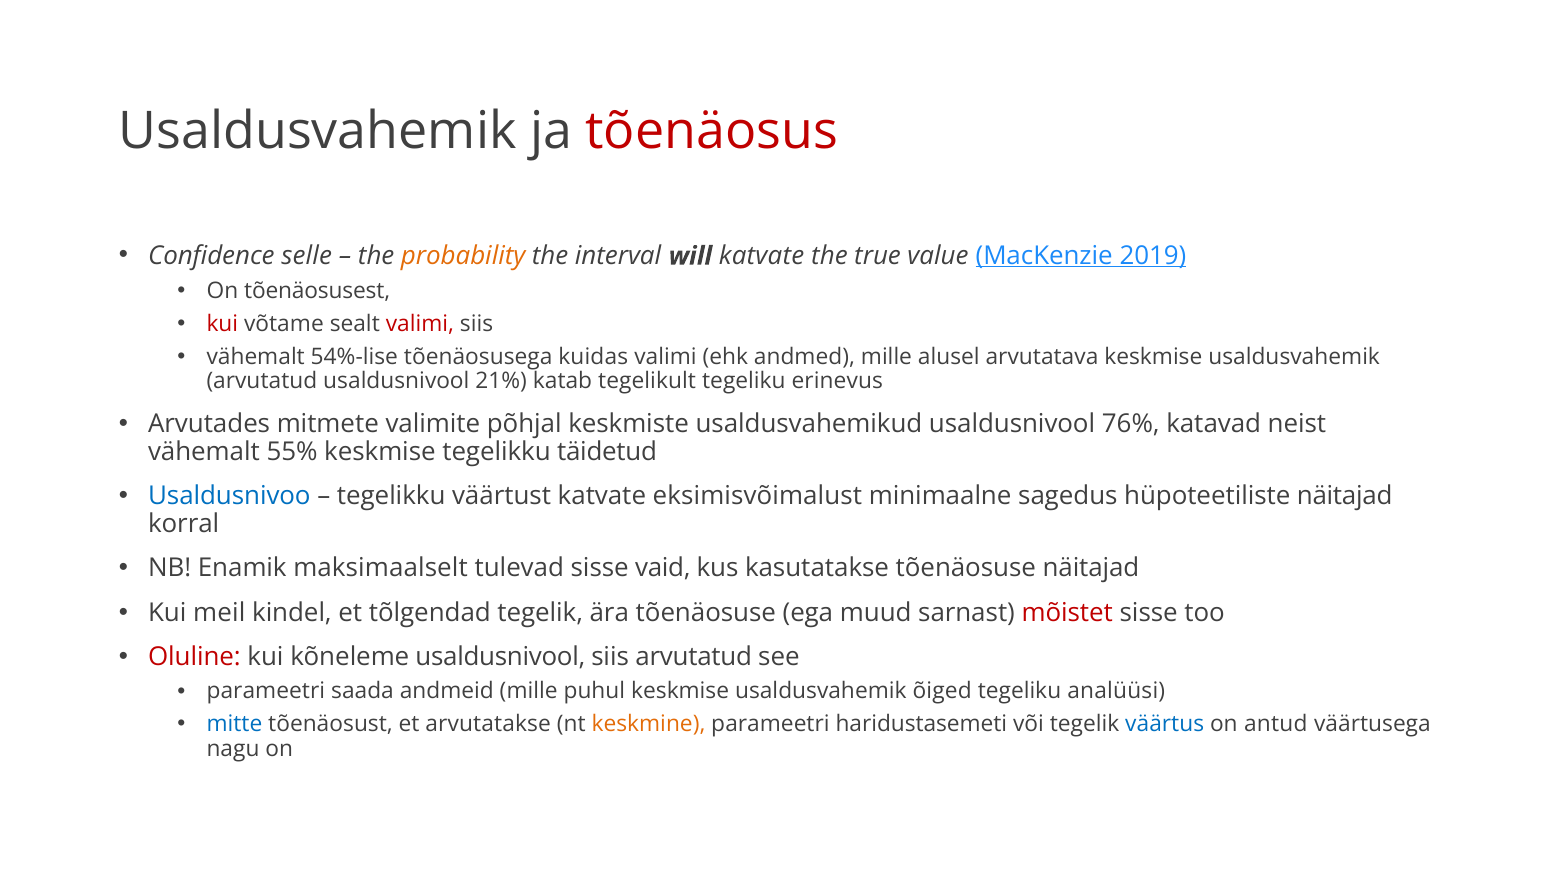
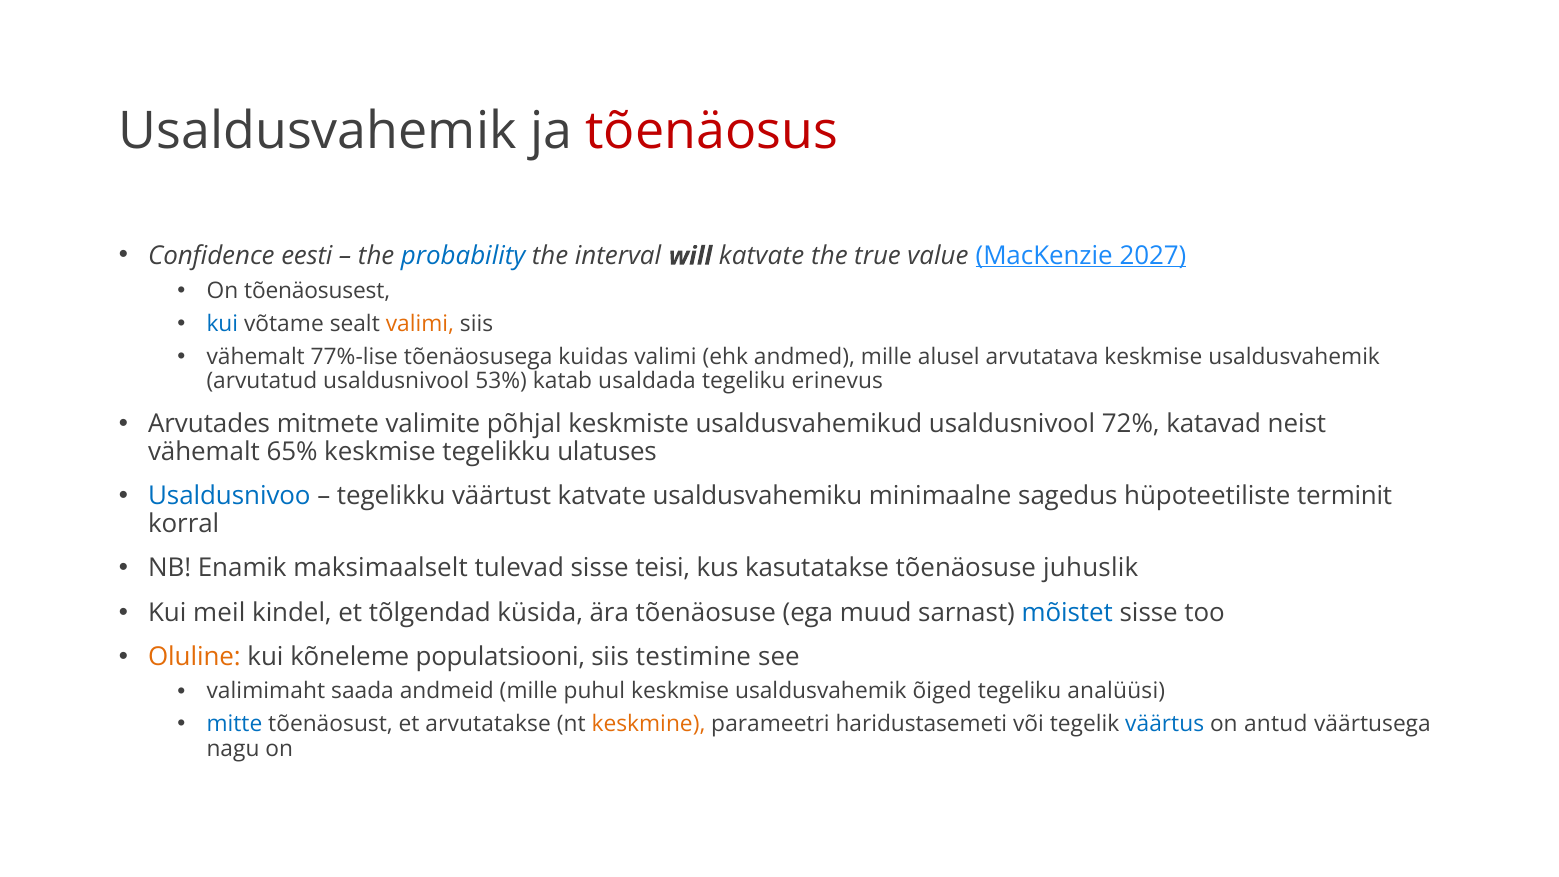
selle: selle -> eesti (307, 256)
probability colour: orange -> blue (463, 256)
2019: 2019 -> 2027 (1153, 256)
kui colour: red -> blue (222, 324)
valimi colour: red -> orange (420, 324)
54%-lise: 54%-lise -> 77%-lise (354, 357)
21%: 21% -> 53% (501, 381)
tegelikult: tegelikult -> usaldada (647, 381)
76%: 76% -> 72% (1131, 424)
55%: 55% -> 65% (292, 452)
täidetud: täidetud -> ulatuses (607, 452)
eksimisvõimalust: eksimisvõimalust -> usaldusvahemiku (758, 496)
hüpoteetiliste näitajad: näitajad -> terminit (1345, 496)
vaid: vaid -> teisi (663, 568)
tõenäosuse näitajad: näitajad -> juhuslik (1091, 568)
tõlgendad tegelik: tegelik -> küsida (540, 613)
mõistet colour: red -> blue (1067, 613)
Oluline colour: red -> orange (194, 657)
kõneleme usaldusnivool: usaldusnivool -> populatsiooni (500, 657)
siis arvutatud: arvutatud -> testimine (693, 657)
parameetri: parameetri -> valimimaht (266, 691)
